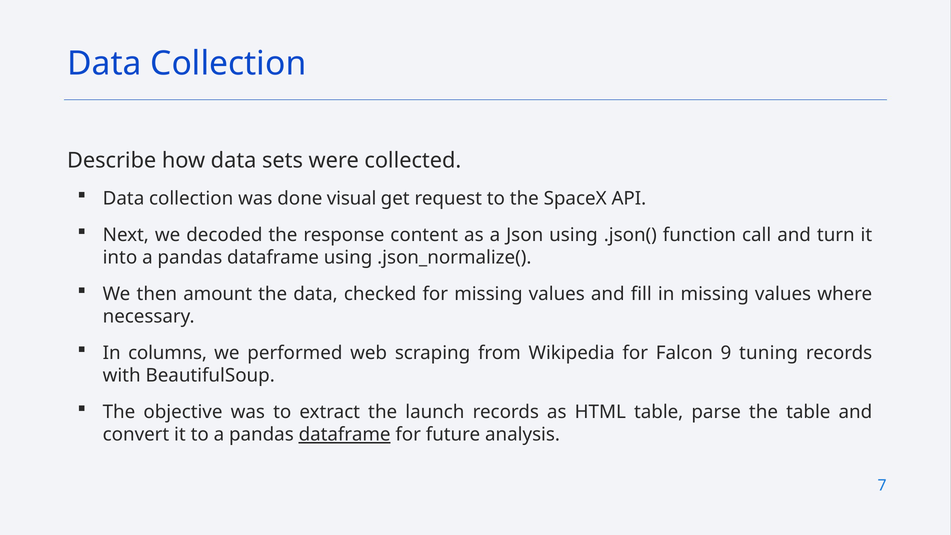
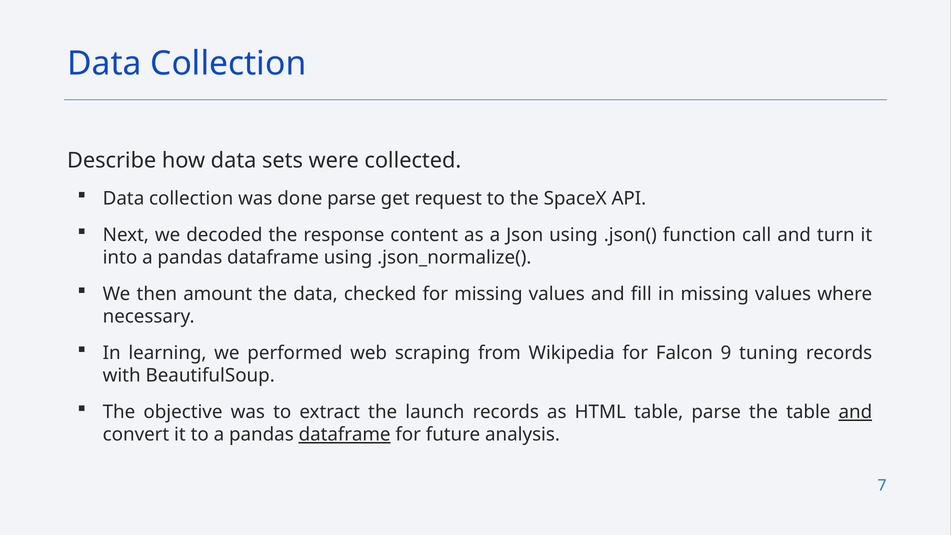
done visual: visual -> parse (352, 199)
columns: columns -> learning (167, 353)
and underline: none -> present (855, 412)
